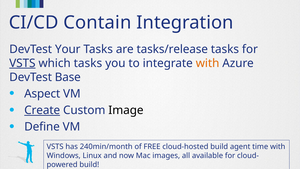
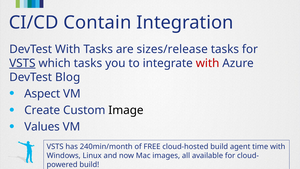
DevTest Your: Your -> With (68, 49)
tasks/release: tasks/release -> sizes/release (172, 49)
with colour: orange -> red (208, 63)
Base: Base -> Blog (68, 77)
Create underline: present -> none (42, 110)
Define: Define -> Values (42, 127)
